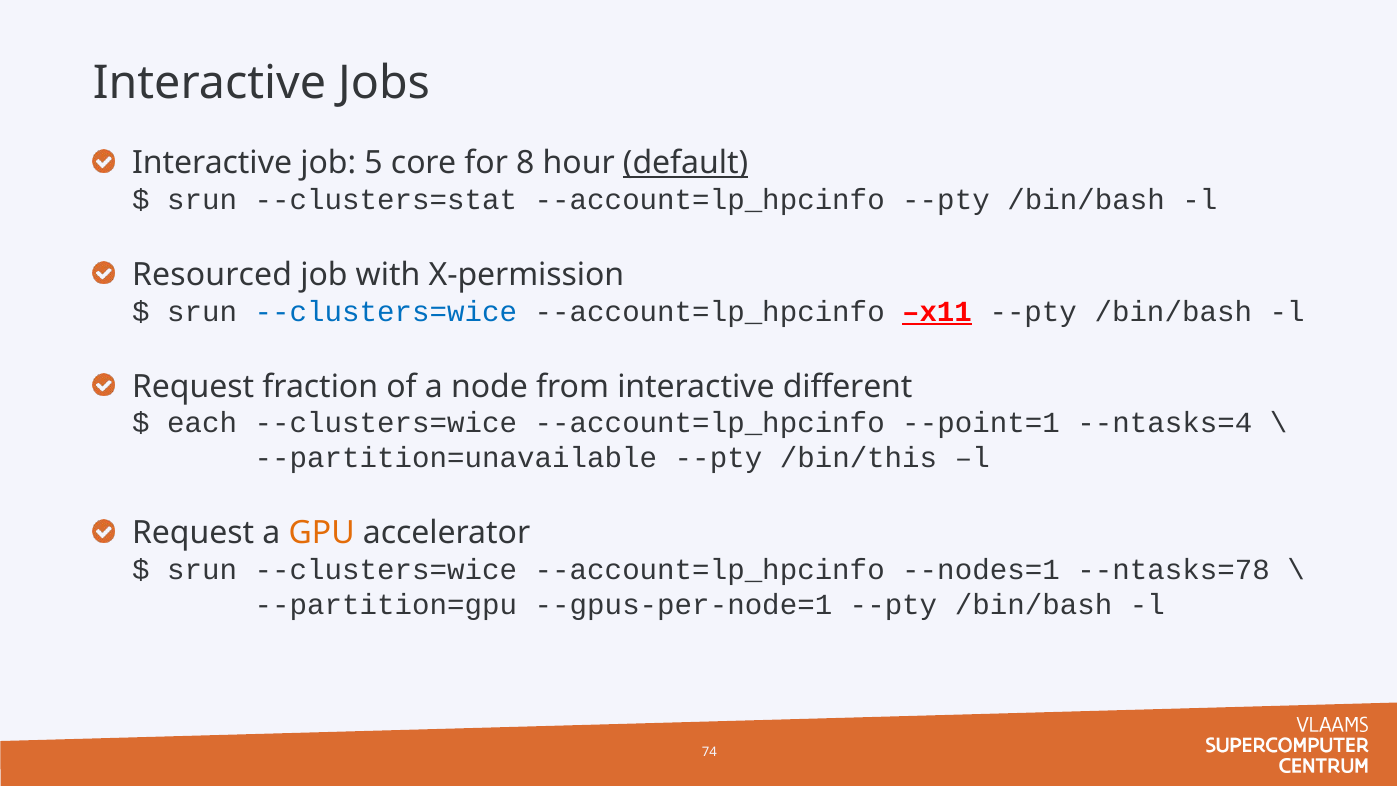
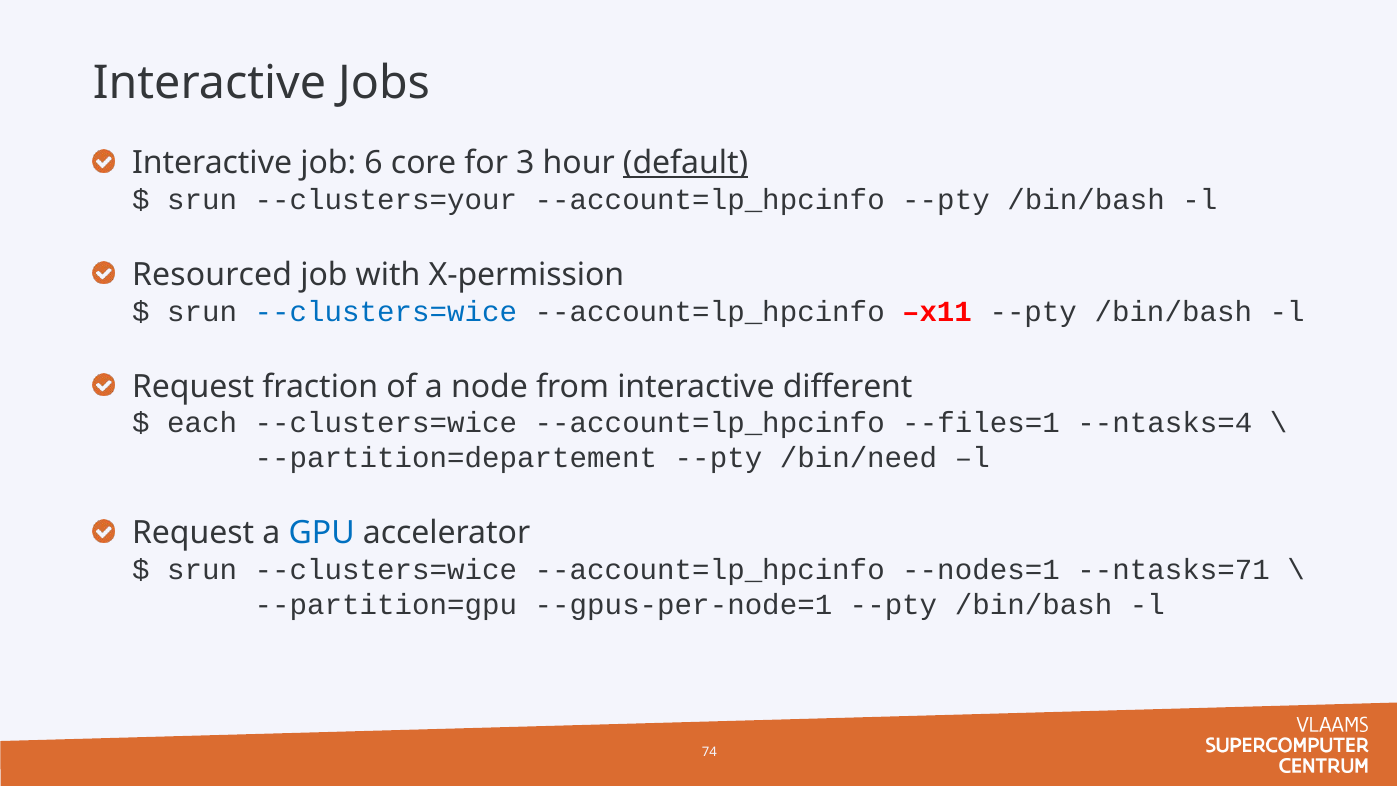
5: 5 -> 6 (373, 163)
8: 8 -> 3 (525, 163)
--clusters=stat: --clusters=stat -> --clusters=your (386, 200)
x11 underline: present -> none (937, 311)
--point=1: --point=1 -> --files=1 (981, 423)
--partition=unavailable: --partition=unavailable -> --partition=departement (456, 458)
/bin/this: /bin/this -> /bin/need (858, 458)
GPU colour: orange -> blue (322, 533)
--ntasks=78: --ntasks=78 -> --ntasks=71 (1174, 570)
